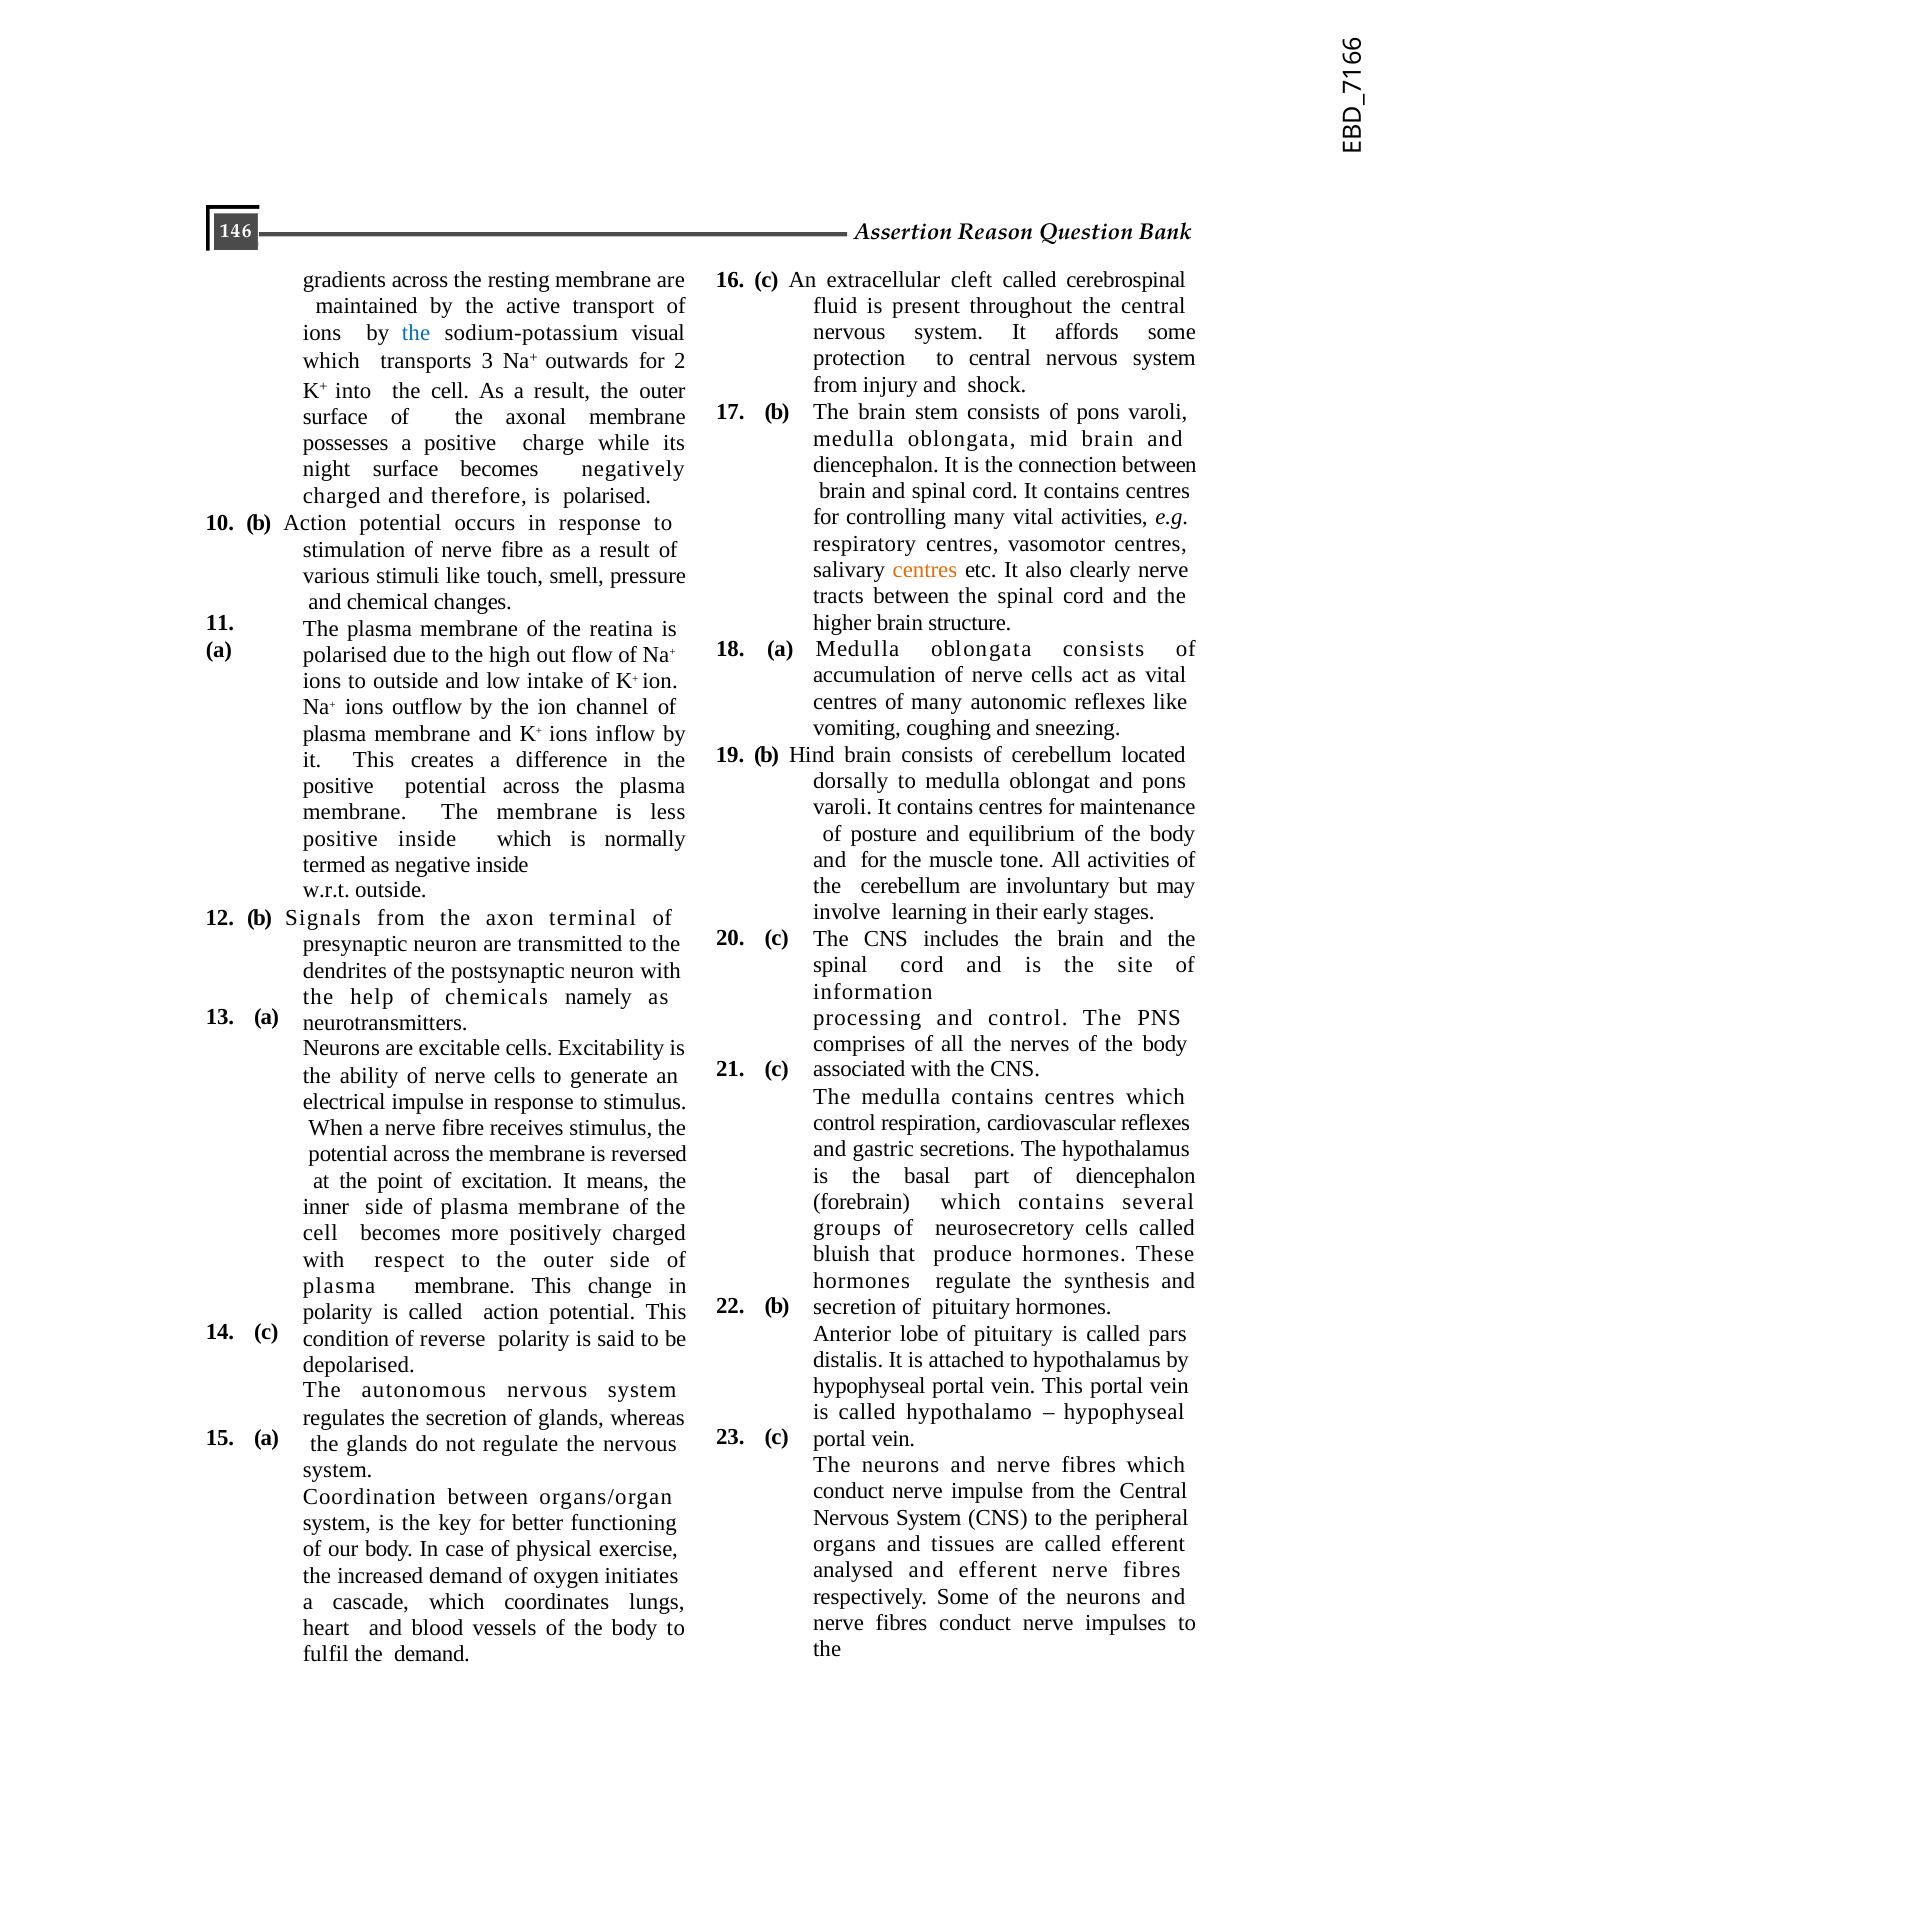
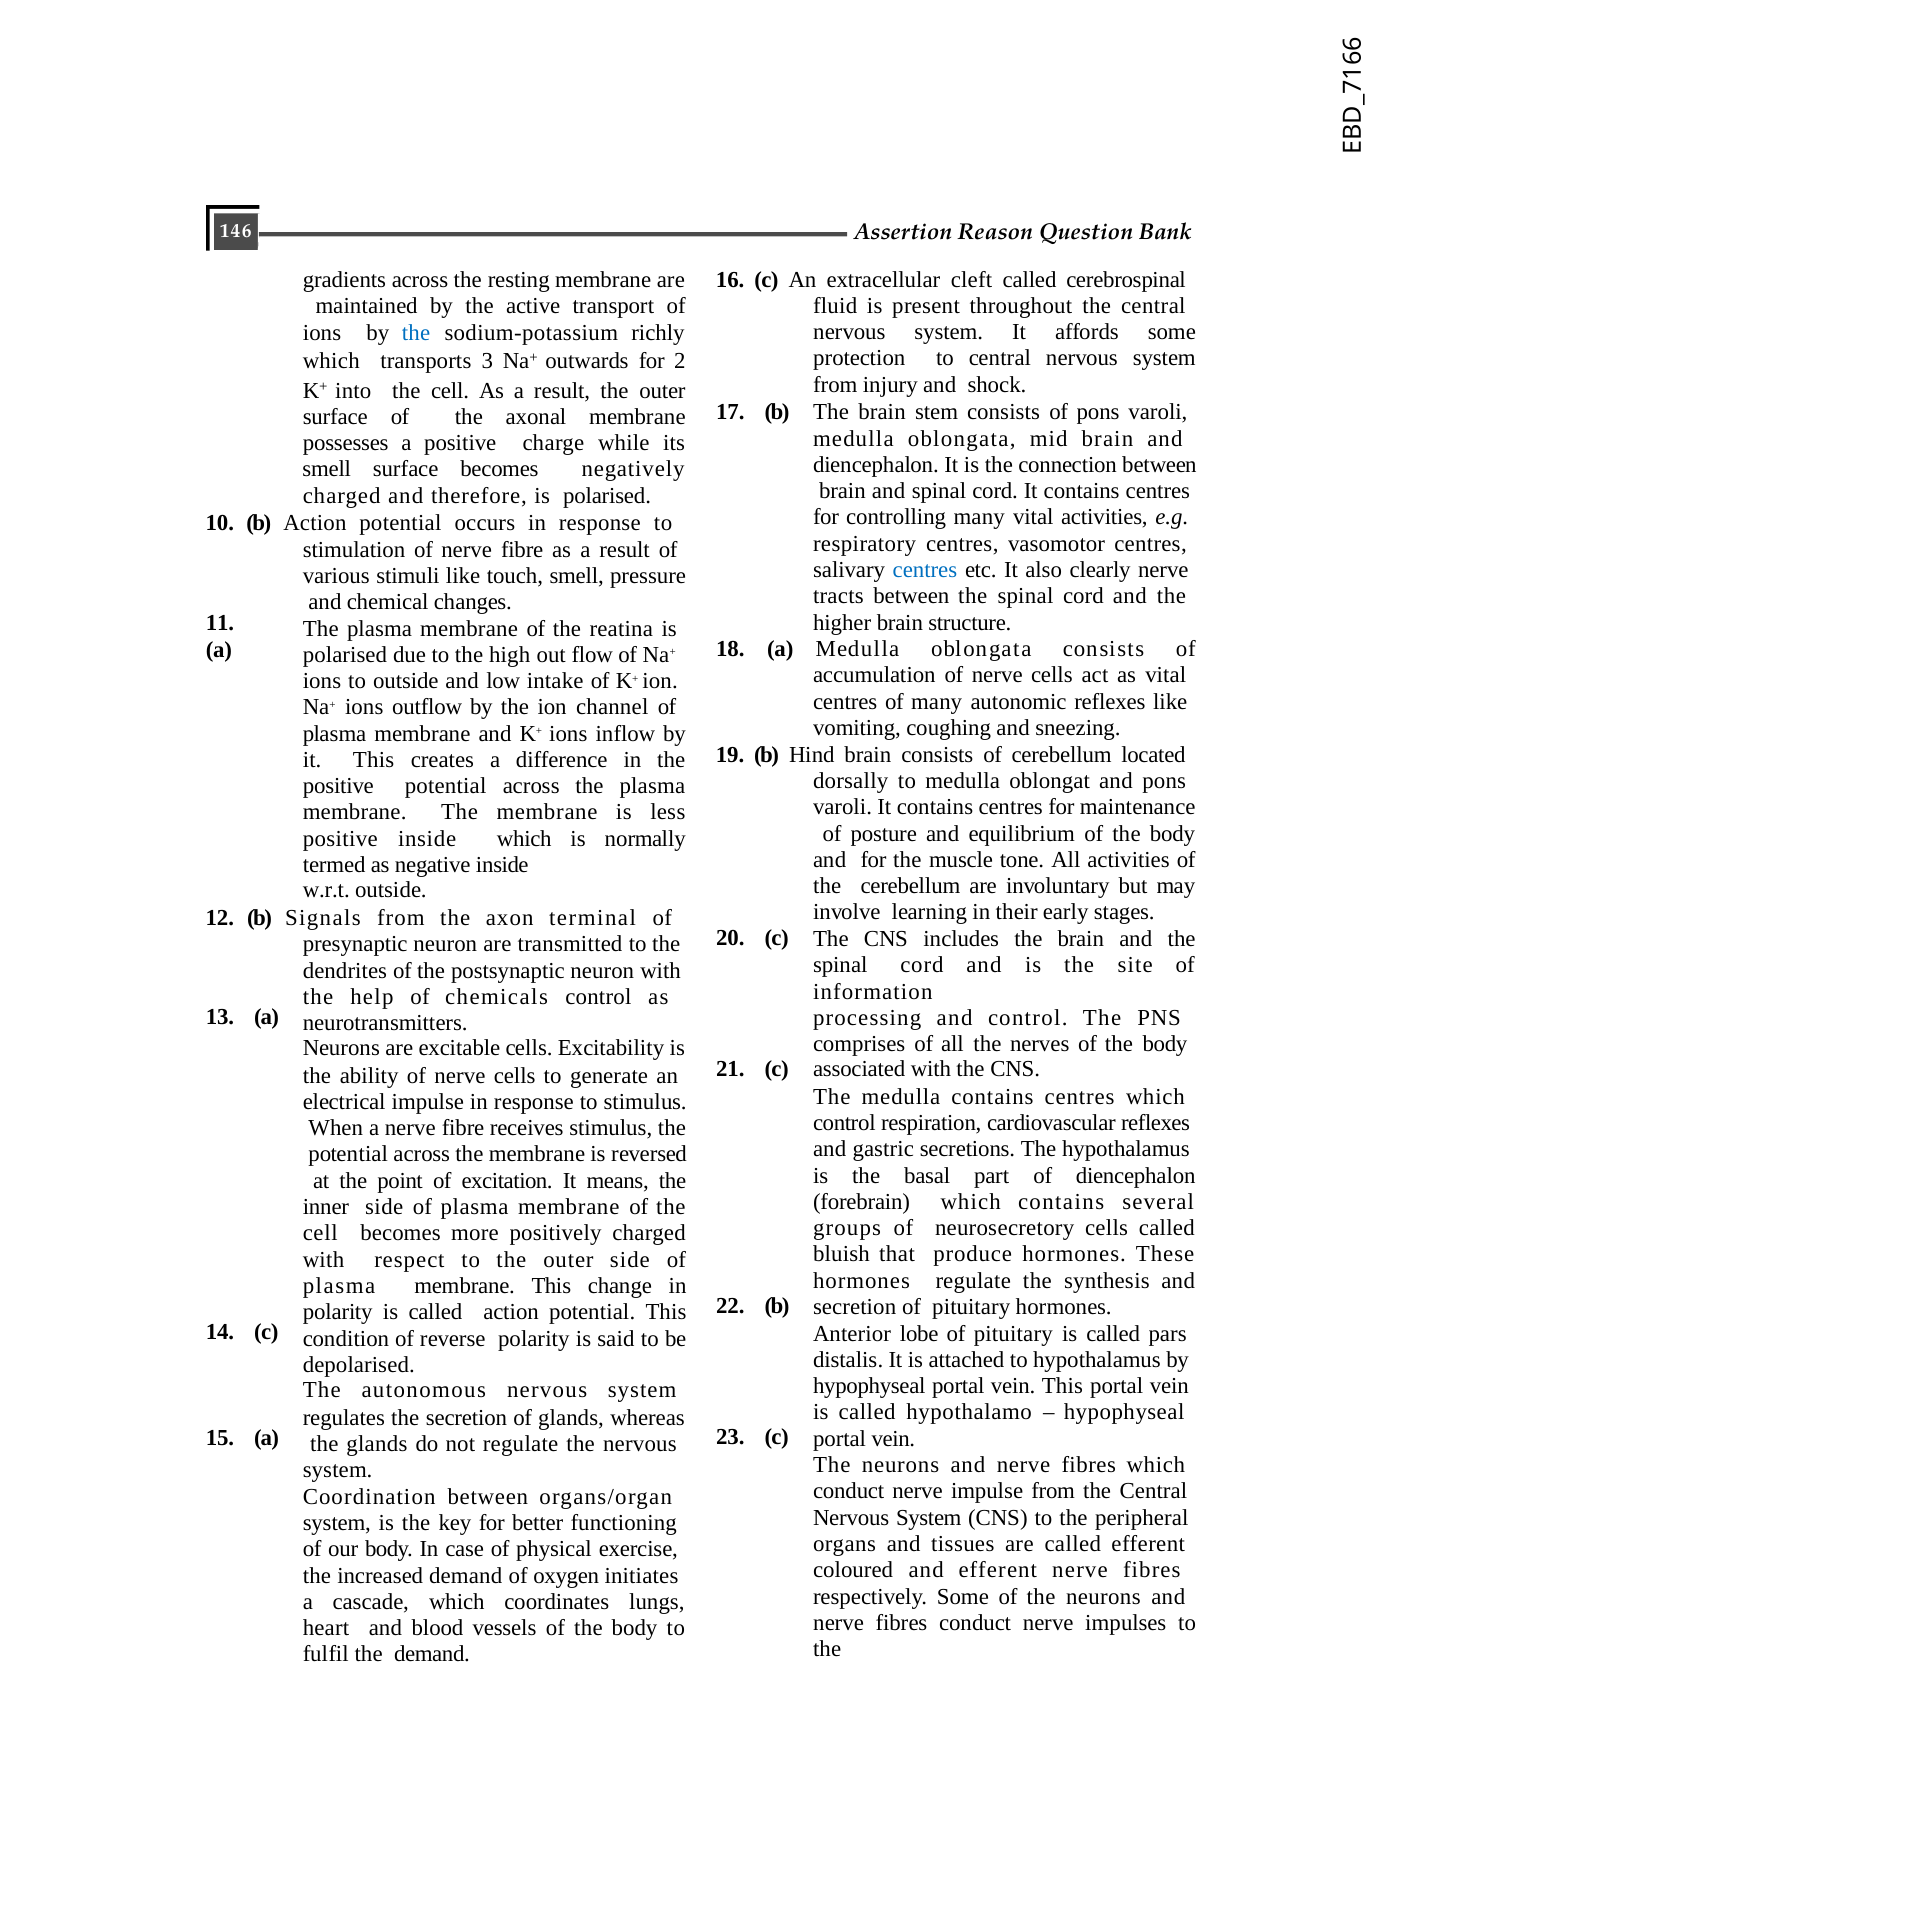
visual: visual -> richly (658, 332)
night: night -> smell (327, 469)
centres colour: orange -> blue (925, 570)
chemicals namely: namely -> control (598, 997)
analysed: analysed -> coloured (853, 1570)
